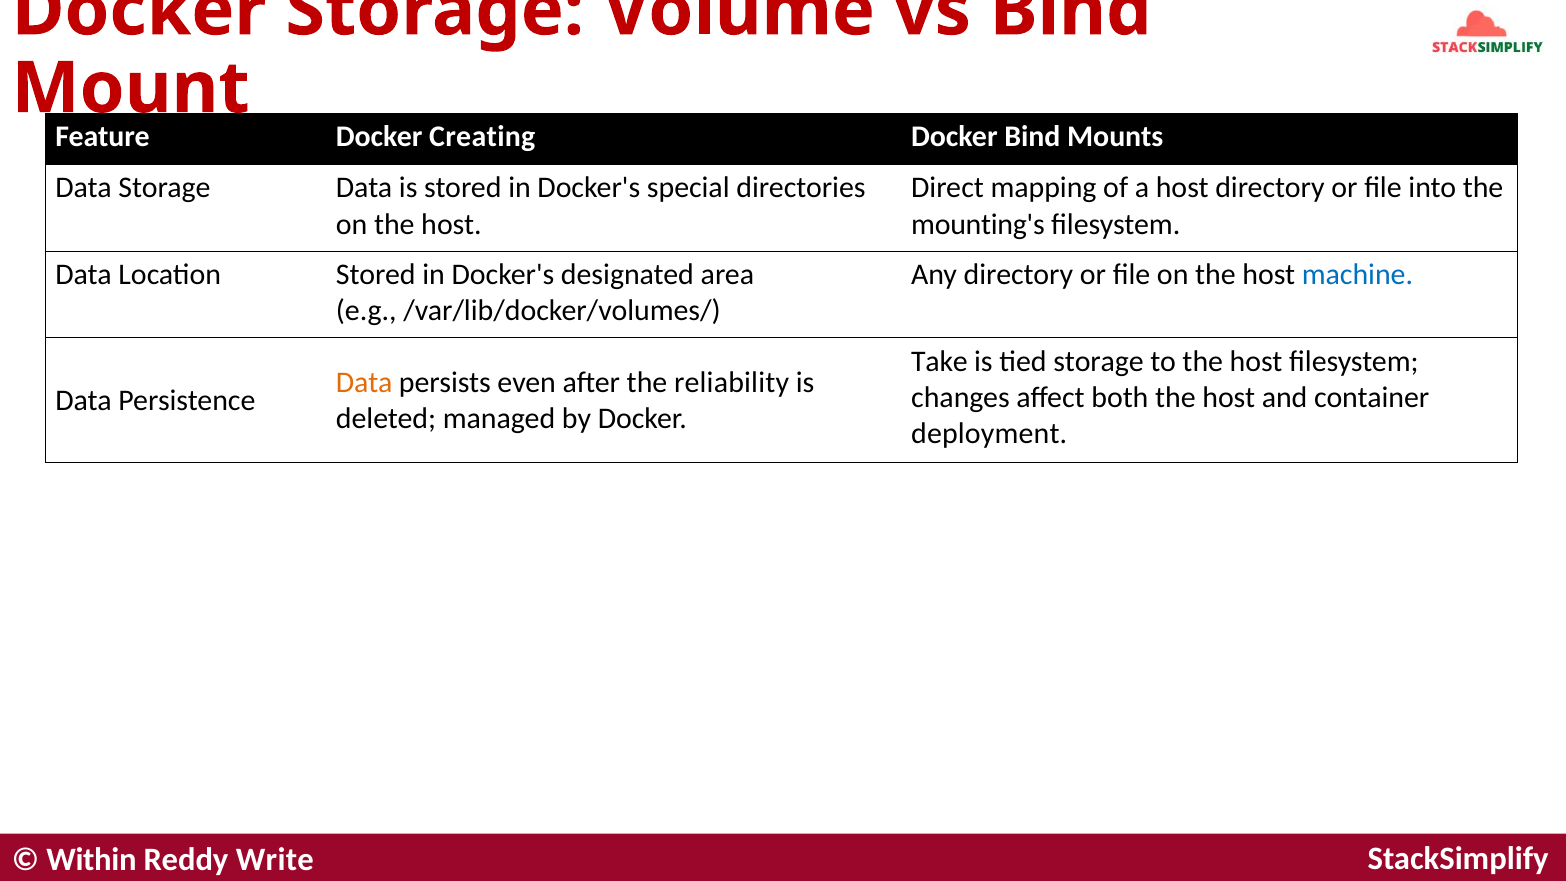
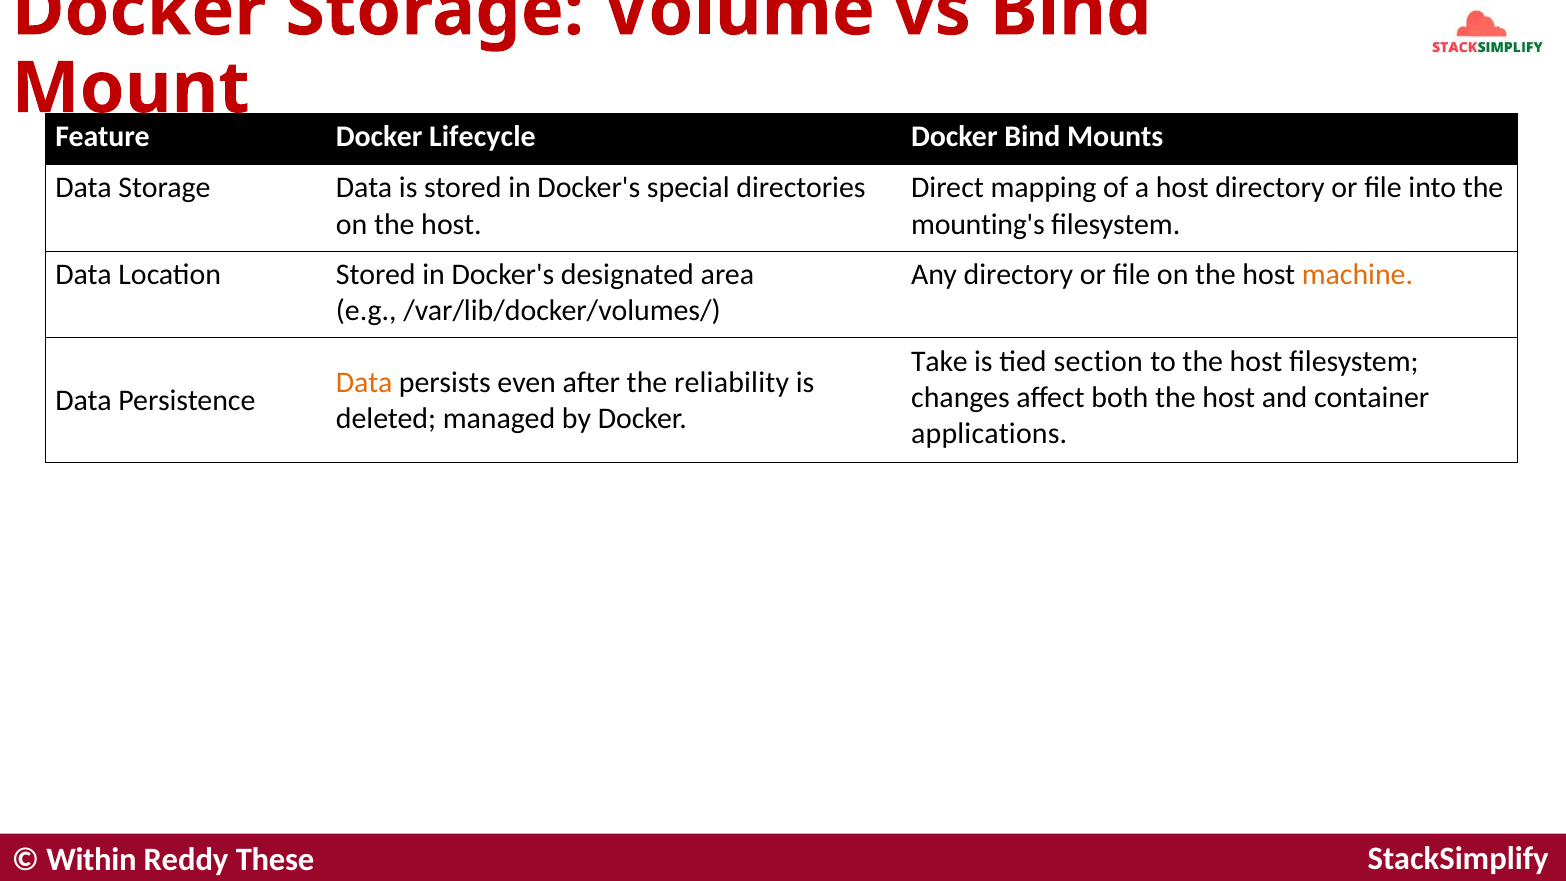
Creating: Creating -> Lifecycle (482, 137)
machine colour: blue -> orange (1357, 275)
tied storage: storage -> section (1098, 361)
deployment: deployment -> applications (989, 434)
Write: Write -> These (275, 860)
